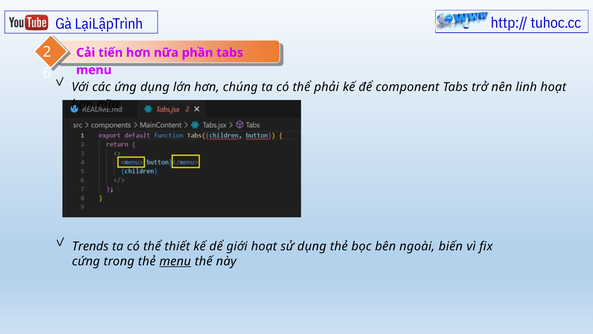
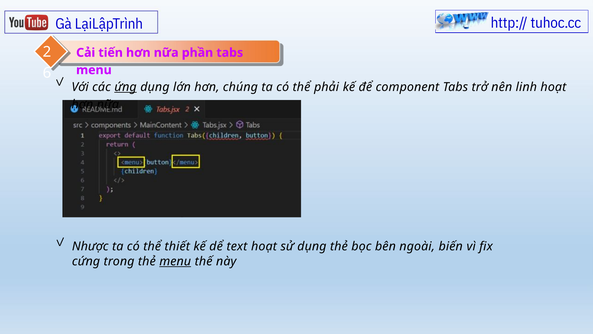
ứng underline: none -> present (125, 87)
Trends: Trends -> Nhược (90, 246)
giới: giới -> text (237, 246)
